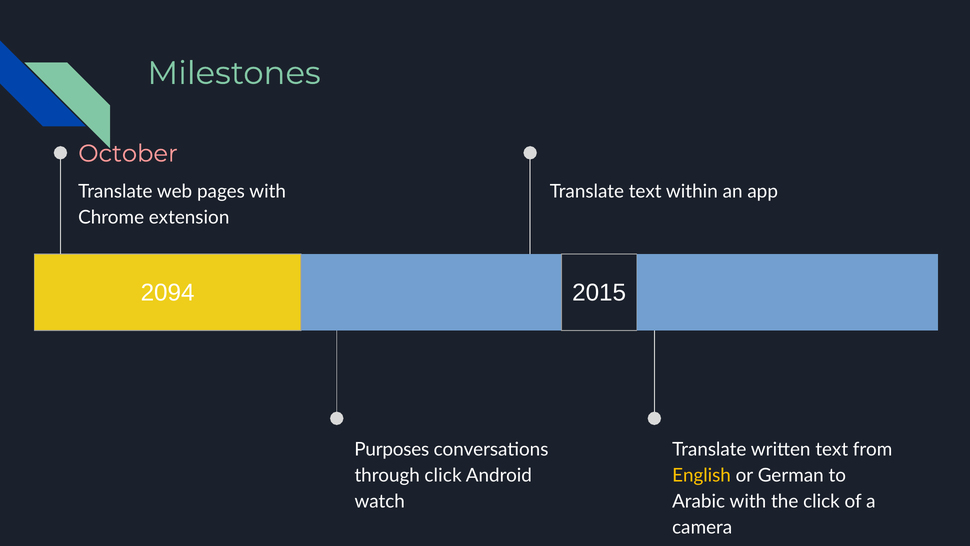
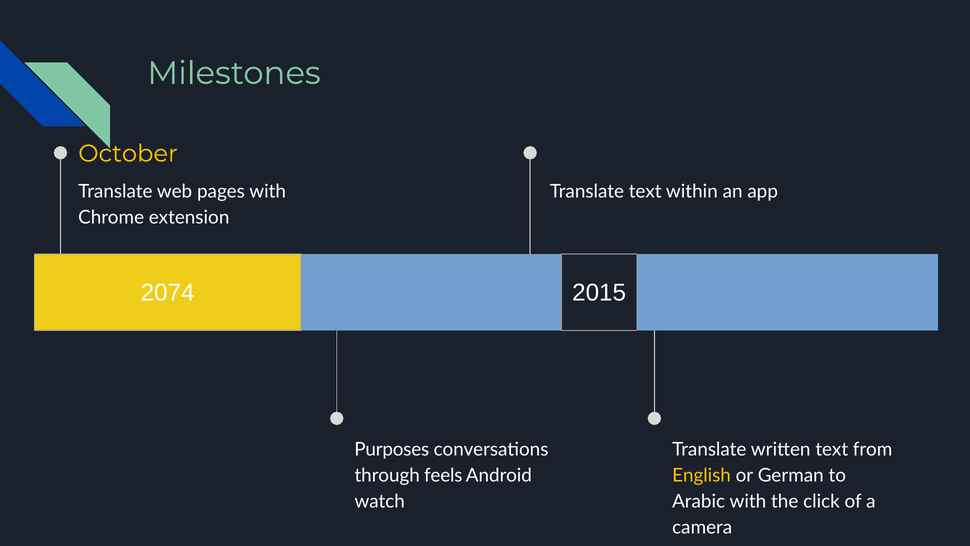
October colour: pink -> yellow (128, 153)
2094: 2094 -> 2074 (168, 293)
through click: click -> feels (443, 475)
